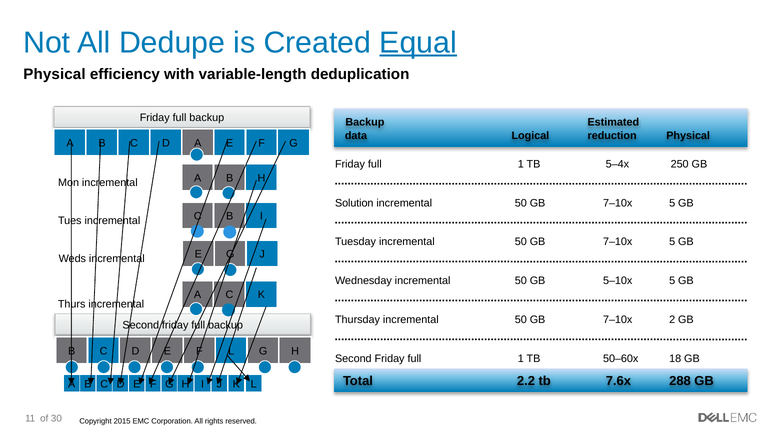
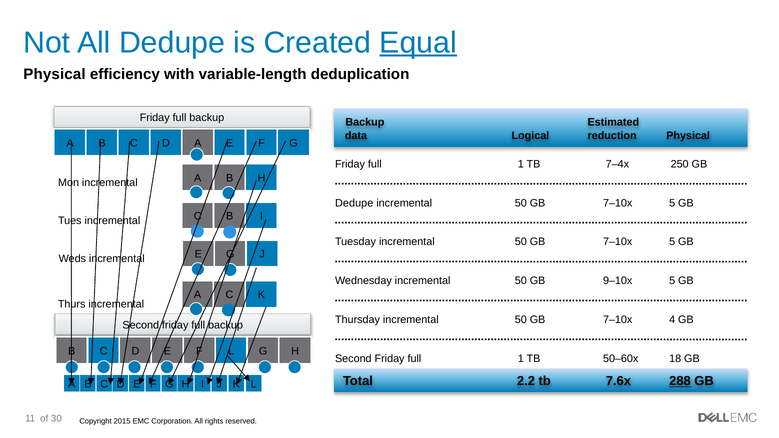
5–4x: 5–4x -> 7–4x (617, 164)
Solution: Solution -> Dedupe (354, 203)
5–10x: 5–10x -> 9–10x (618, 281)
2: 2 -> 4 (672, 320)
288 underline: none -> present (680, 381)
